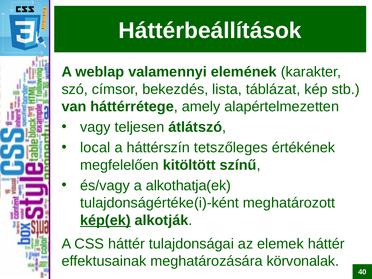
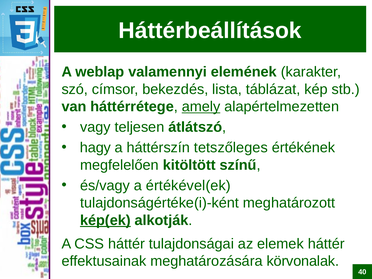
amely underline: none -> present (201, 107)
local: local -> hagy (95, 148)
alkothatja(ek: alkothatja(ek -> értékével(ek (188, 185)
